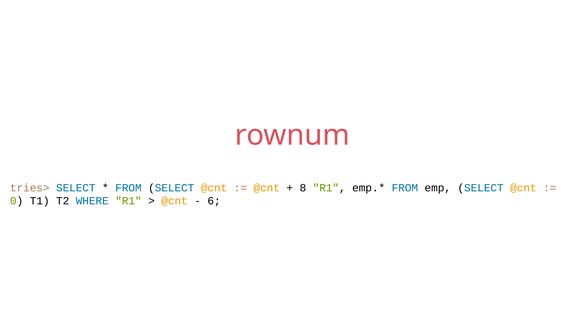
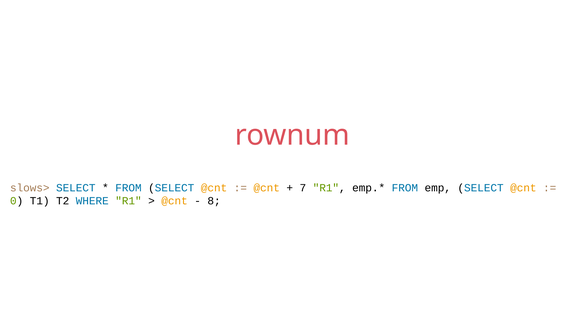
tries>: tries> -> slows> (30, 188)
8: 8 -> 7 (303, 188)
6: 6 -> 8 (214, 201)
